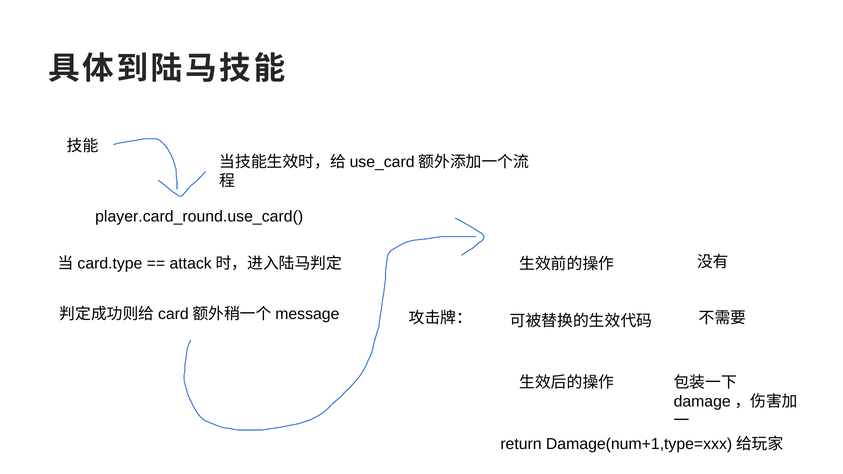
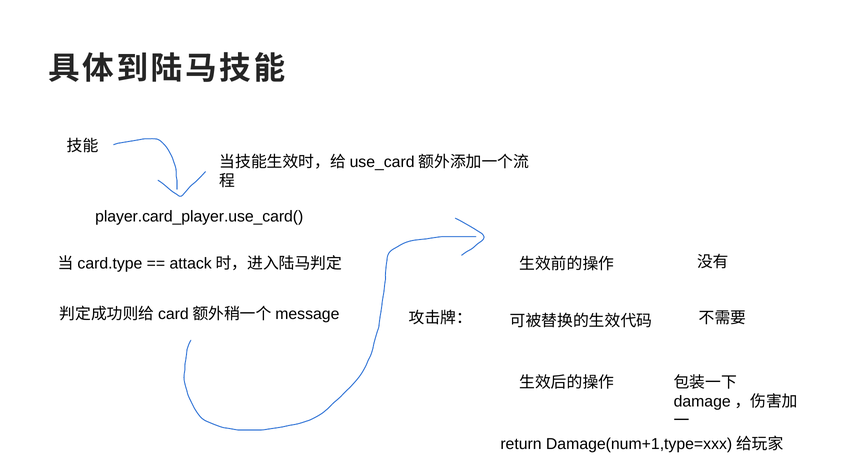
player.card_round.use_card(: player.card_round.use_card( -> player.card_player.use_card( (199, 217)
